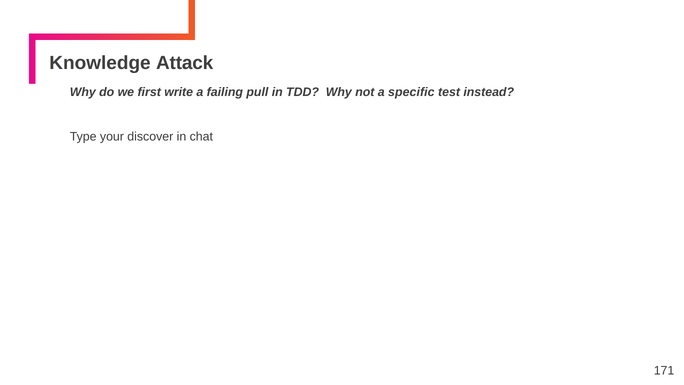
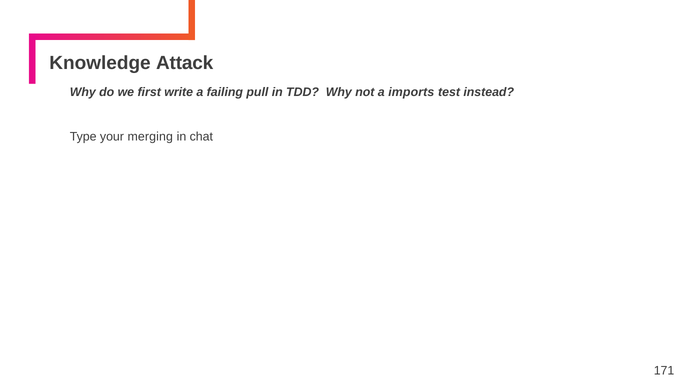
specific: specific -> imports (411, 92)
discover: discover -> merging (150, 137)
